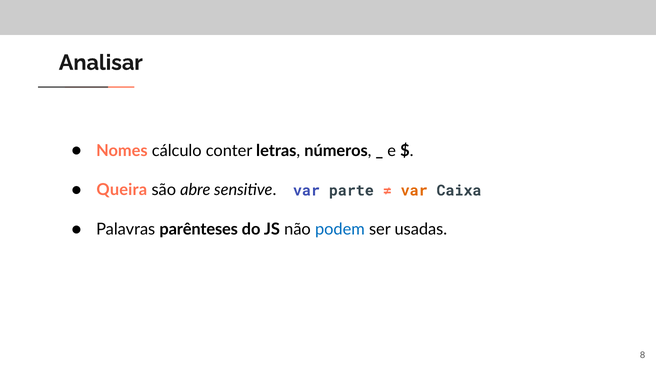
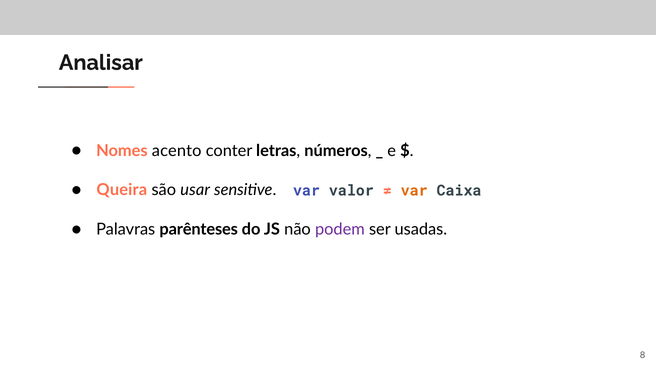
cálculo: cálculo -> acento (177, 151)
abre: abre -> usar (195, 190)
parte: parte -> valor (351, 190)
podem colour: blue -> purple (340, 229)
